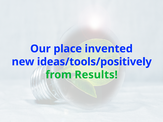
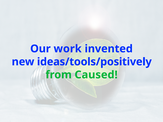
place: place -> work (68, 49)
Results: Results -> Caused (96, 75)
